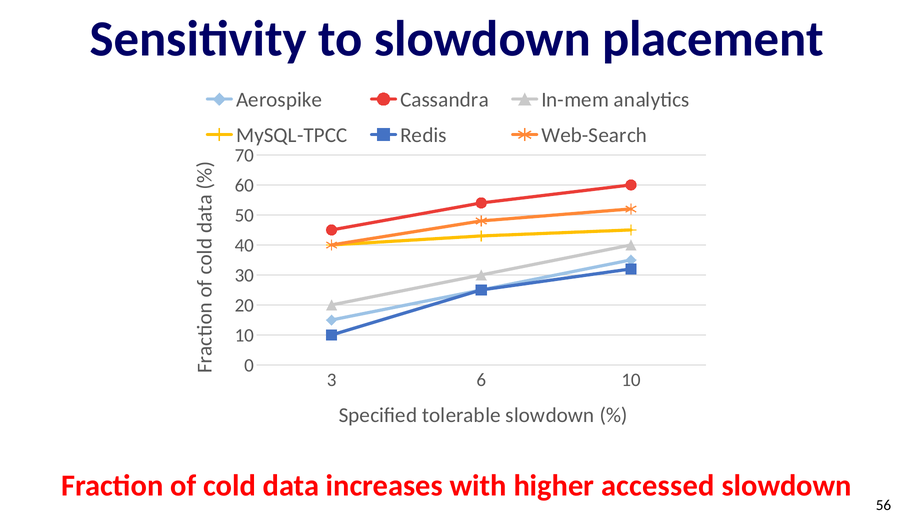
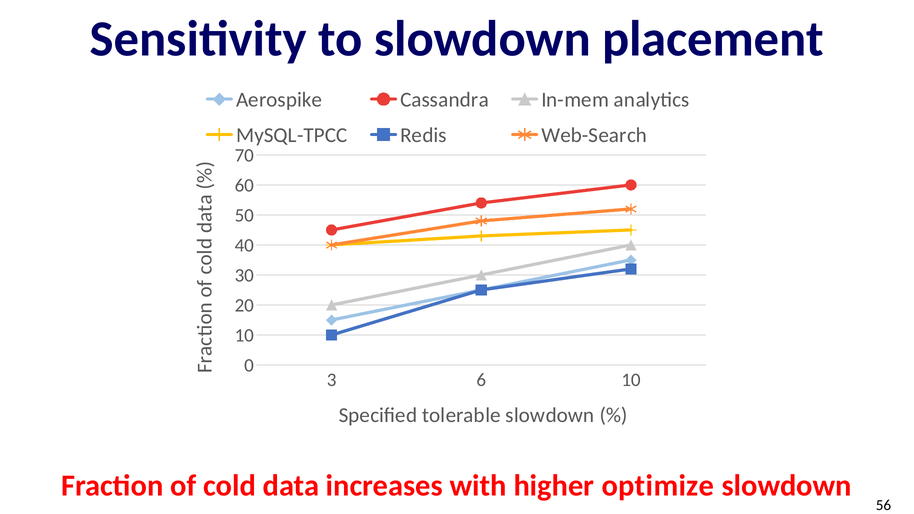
accessed: accessed -> optimize (658, 486)
